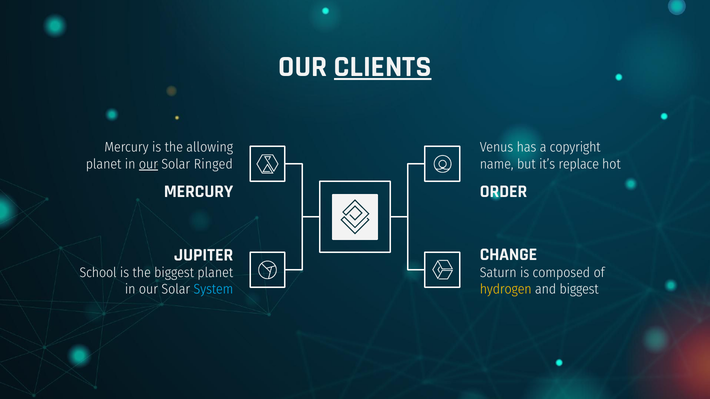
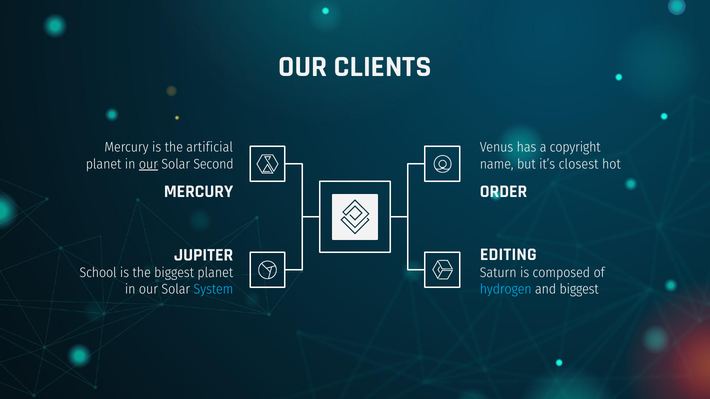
CLIENTS underline: present -> none (383, 66)
allowing: allowing -> artificial (210, 148)
Ringed: Ringed -> Second (213, 164)
replace: replace -> closest (579, 164)
CHANGE: CHANGE -> EDITING (508, 255)
hydrogen colour: yellow -> light blue (506, 289)
